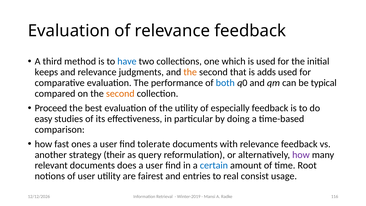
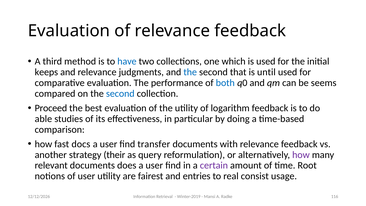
the colour: orange -> blue (190, 72)
adds: adds -> until (266, 72)
typical: typical -> seems (324, 83)
second colour: orange -> blue (120, 94)
especially: especially -> logarithm (230, 108)
easy: easy -> able (43, 119)
ones: ones -> docs (81, 144)
tolerate: tolerate -> transfer (154, 144)
certain colour: blue -> purple (214, 165)
